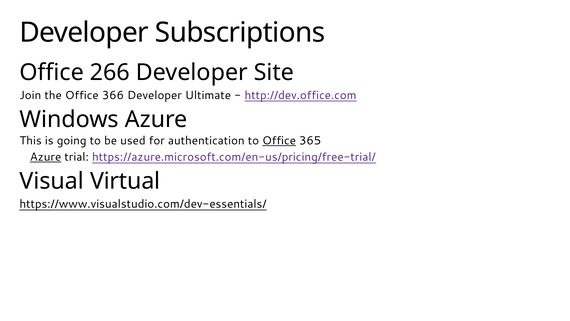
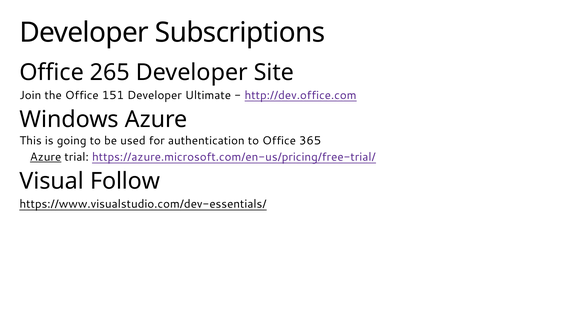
266: 266 -> 265 (110, 72)
366: 366 -> 151 (113, 95)
Office underline: present -> none (279, 140)
Virtual: Virtual -> Follow (125, 181)
